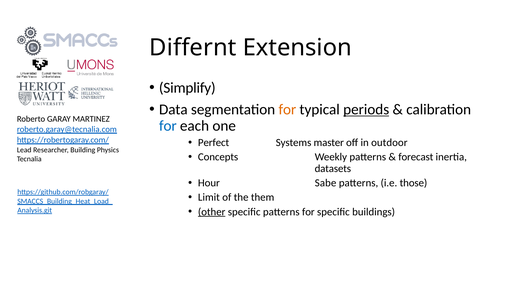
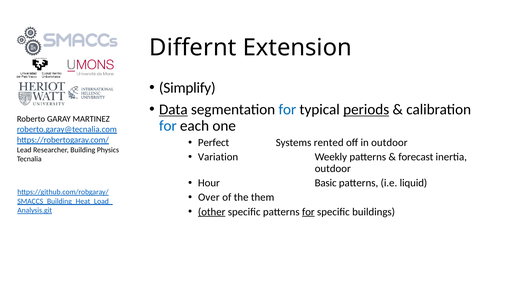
Data underline: none -> present (173, 109)
for colour: orange -> blue (287, 109)
master: master -> rented (329, 143)
Concepts: Concepts -> Variation (218, 157)
datasets: datasets -> outdoor (333, 169)
Sabe: Sabe -> Basic (326, 183)
those: those -> liquid (413, 183)
Limit: Limit -> Over (209, 197)
for underline: none -> present (308, 212)
